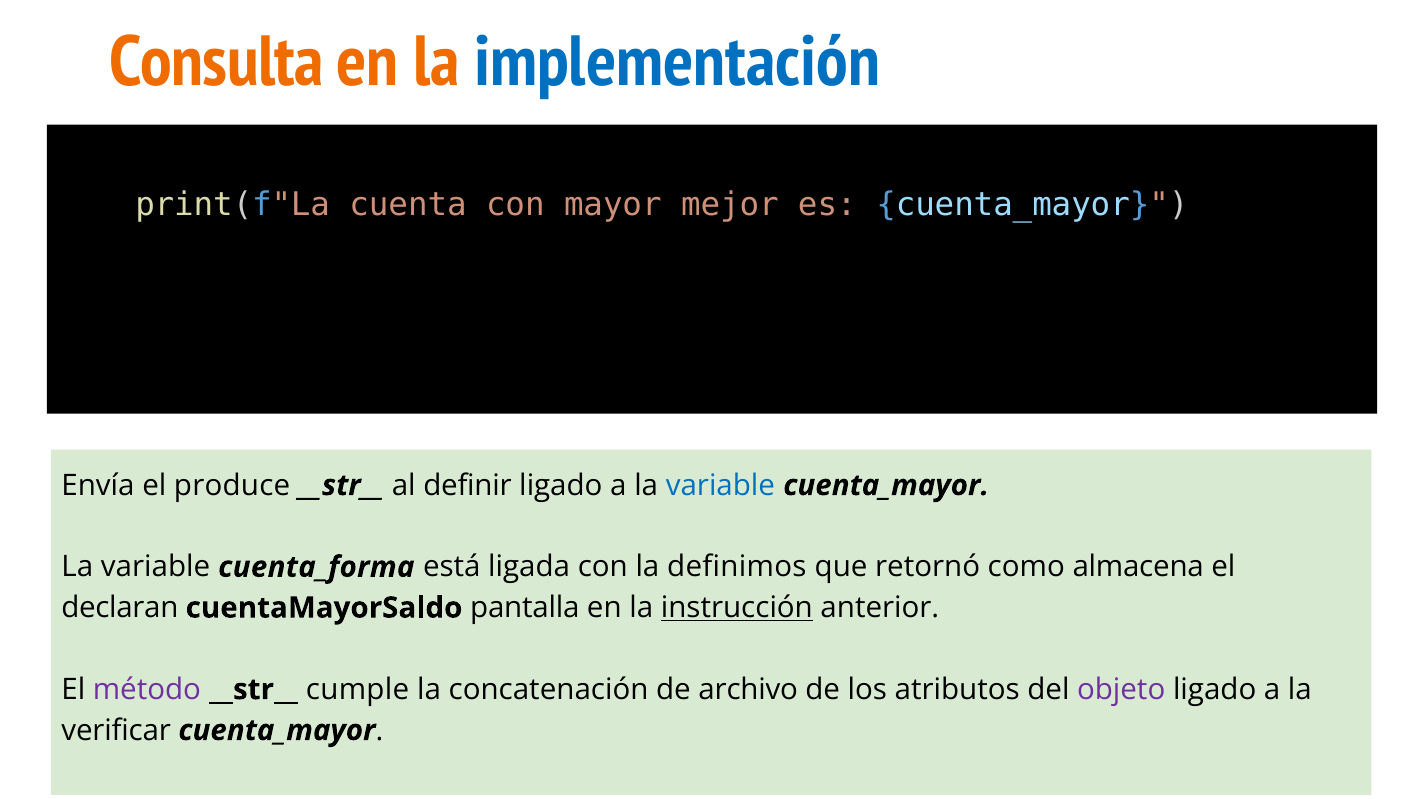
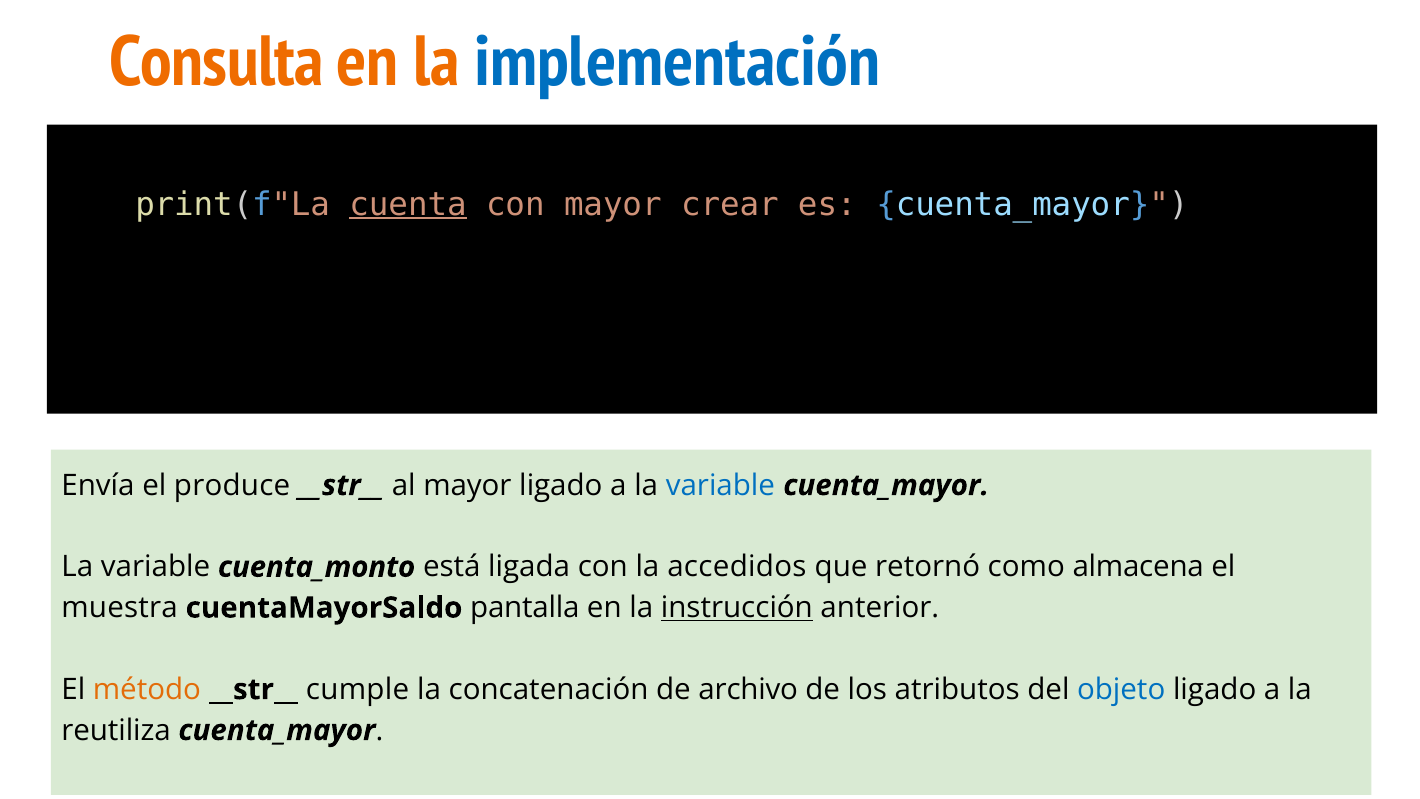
cuenta underline: none -> present (408, 204)
mejor: mejor -> crear (730, 204)
al definir: definir -> mayor (467, 485)
cuenta_forma: cuenta_forma -> cuenta_monto (317, 567)
definimos: definimos -> accedidos (737, 567)
declaran: declaran -> muestra (120, 608)
método colour: purple -> orange (147, 689)
objeto colour: purple -> blue (1121, 689)
verificar: verificar -> reutiliza (116, 730)
